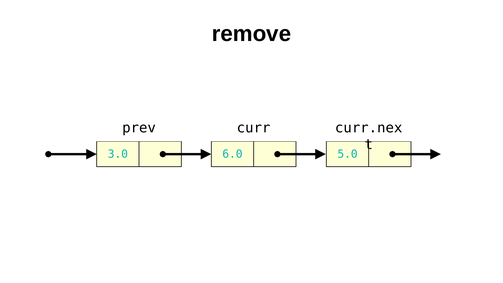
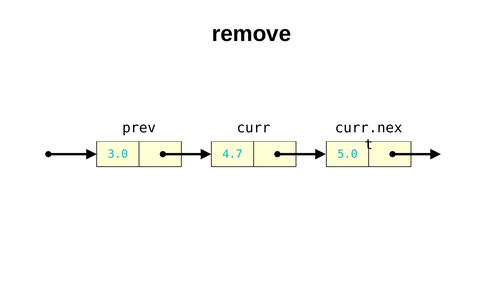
6.0: 6.0 -> 4.7 (232, 154)
